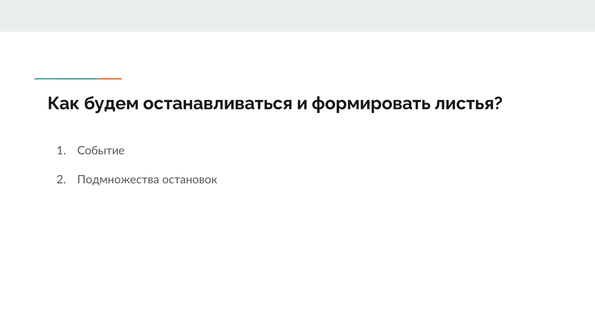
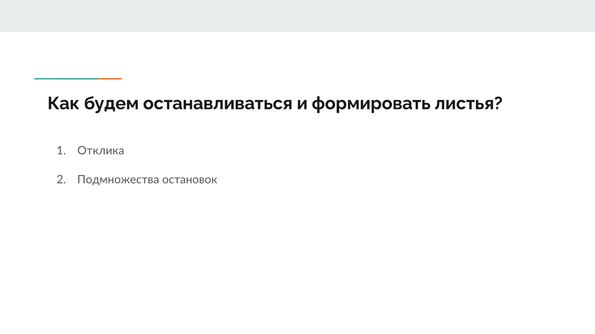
Событие: Событие -> Отклика (101, 151)
